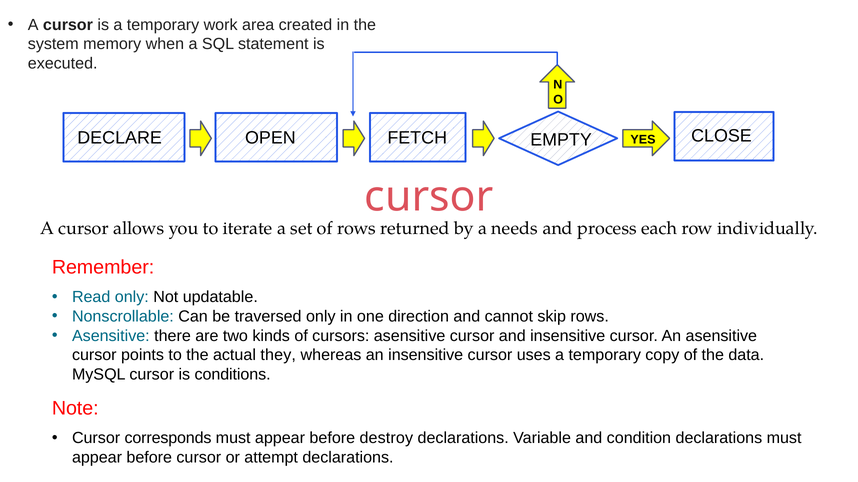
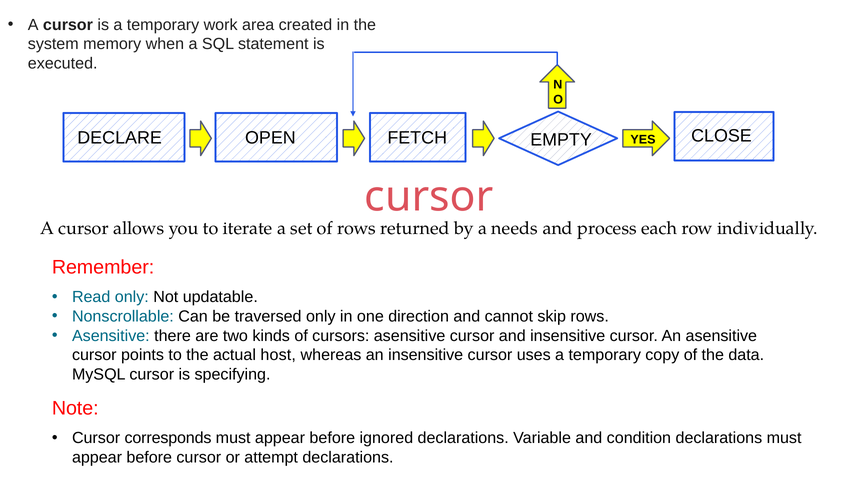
they: they -> host (278, 355)
conditions: conditions -> specifying (233, 375)
destroy: destroy -> ignored (386, 439)
